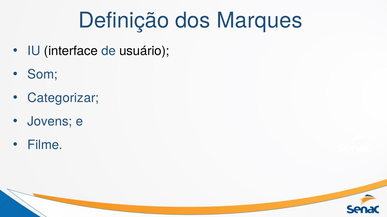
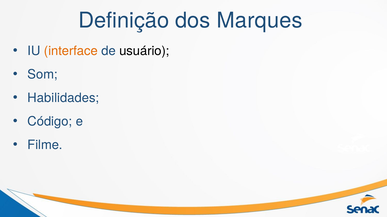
interface colour: black -> orange (71, 51)
Categorizar: Categorizar -> Habilidades (63, 98)
Jovens: Jovens -> Código (50, 122)
